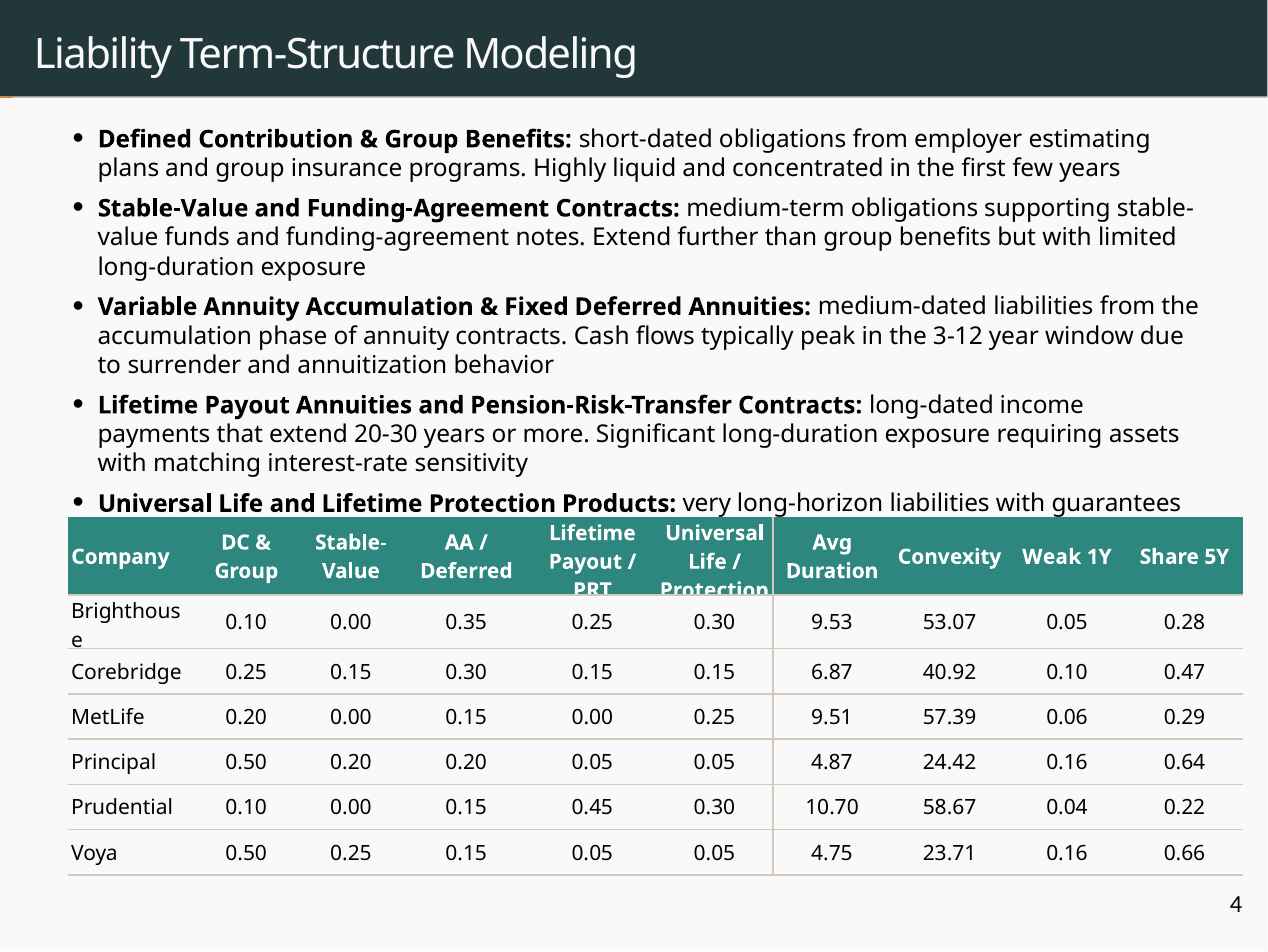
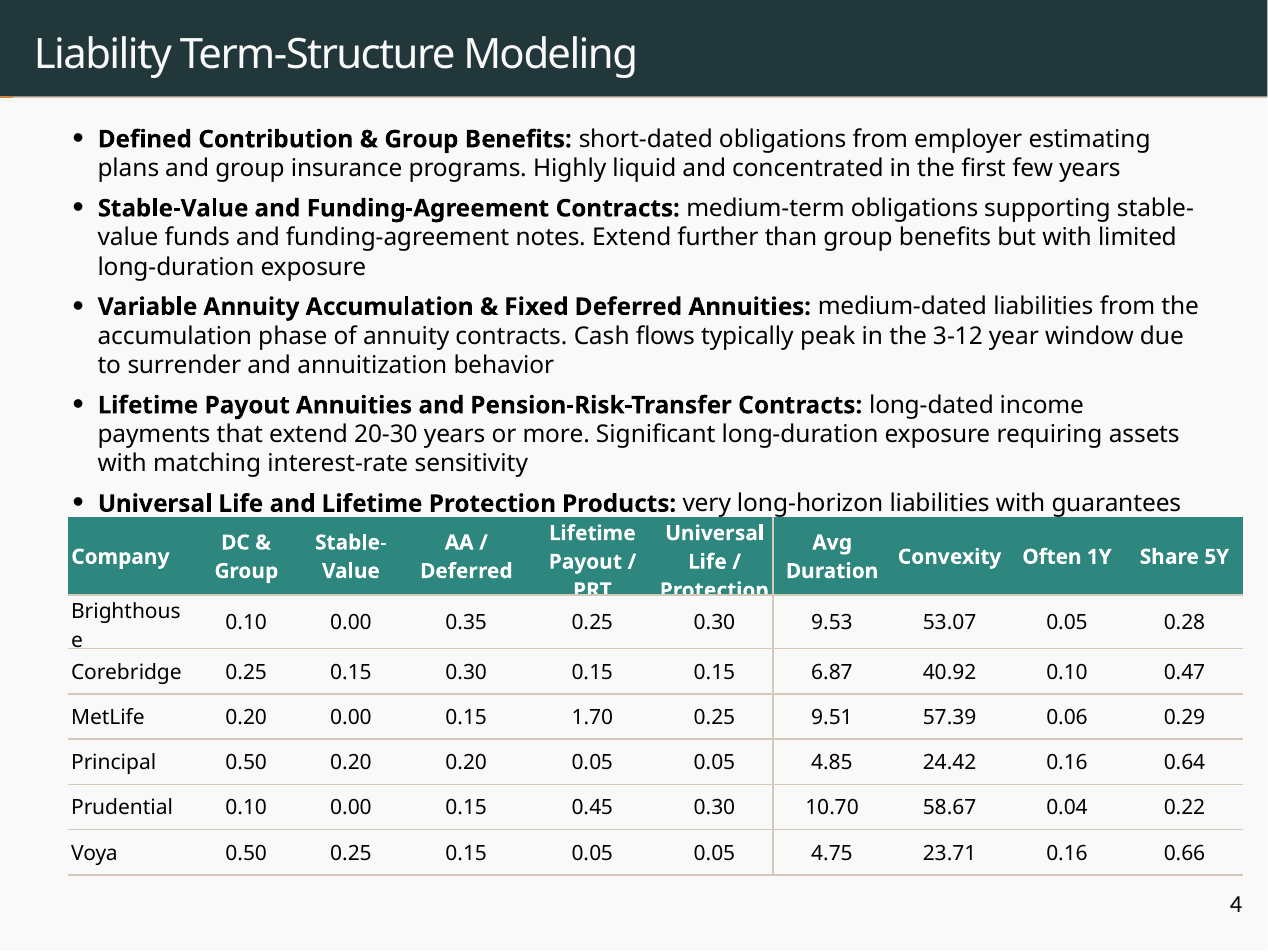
Weak: Weak -> Often (1052, 557)
0.15 0.00: 0.00 -> 1.70 (592, 717)
4.87: 4.87 -> 4.85 (832, 763)
